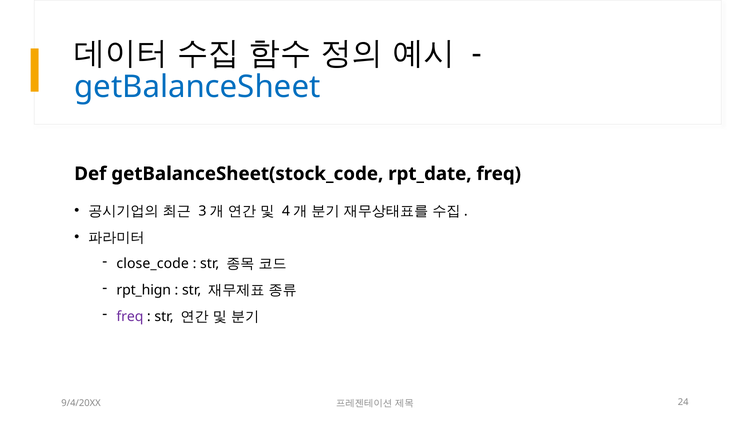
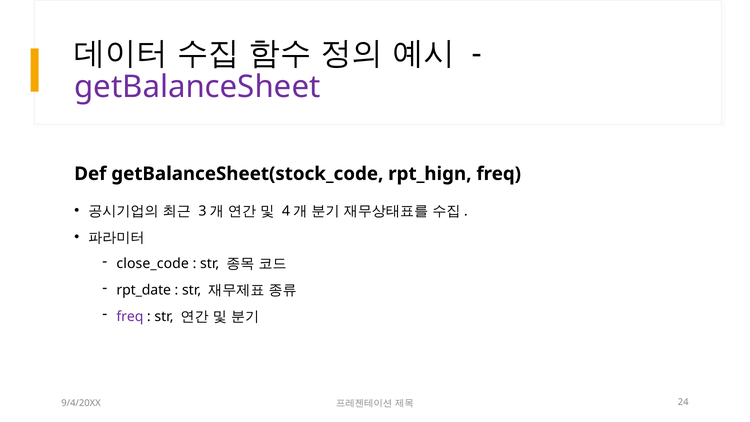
getBalanceSheet colour: blue -> purple (197, 87)
rpt_date: rpt_date -> rpt_hign (430, 174)
rpt_hign: rpt_hign -> rpt_date (144, 290)
